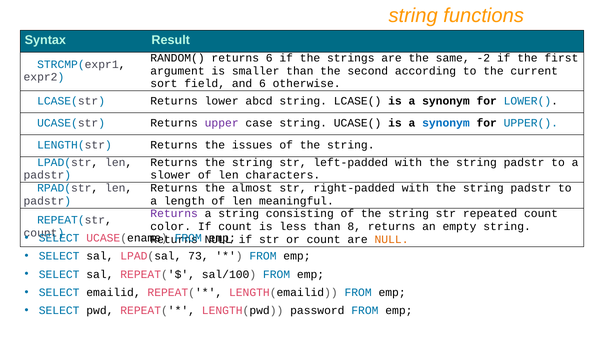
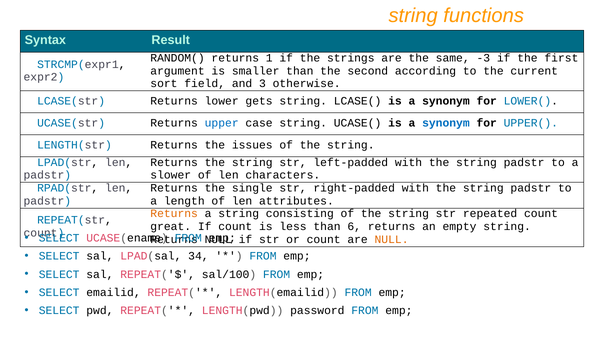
returns 6: 6 -> 1 (269, 58)
-2: -2 -> -3 (483, 58)
and 6: 6 -> 3 (262, 84)
abcd: abcd -> gets (259, 101)
upper colour: purple -> blue (222, 123)
almost: almost -> single (252, 188)
meaningful: meaningful -> attributes (296, 201)
Returns colour: purple -> orange (174, 214)
color: color -> great (171, 226)
8: 8 -> 6 (354, 226)
73: 73 -> 34 (198, 256)
